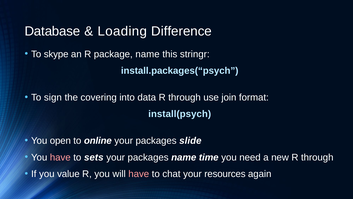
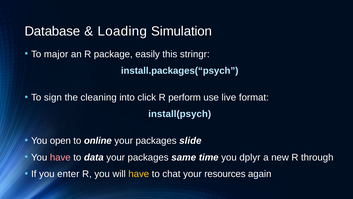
Difference: Difference -> Simulation (182, 31)
skype: skype -> major (56, 54)
package name: name -> easily (148, 54)
covering: covering -> cleaning (99, 97)
data: data -> click (147, 97)
through: through -> perform (185, 97)
join: join -> live (229, 97)
sets: sets -> data (94, 157)
packages name: name -> same (184, 157)
need: need -> dplyr (250, 157)
value: value -> enter (68, 174)
have colour: pink -> yellow (139, 174)
